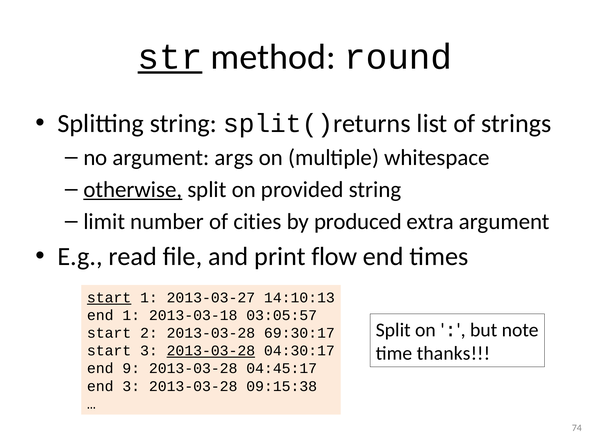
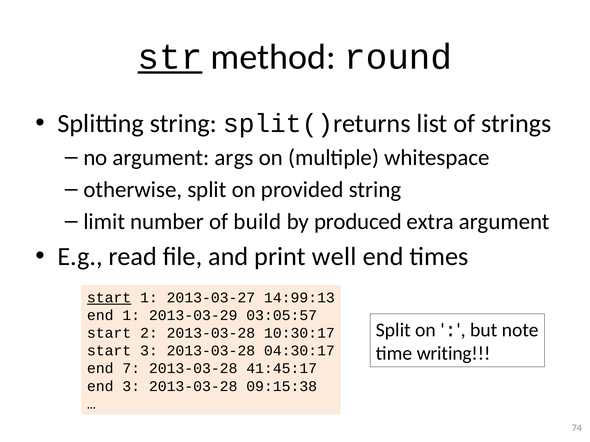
otherwise underline: present -> none (133, 190)
cities: cities -> build (257, 222)
flow: flow -> well (334, 257)
14:10:13: 14:10:13 -> 14:99:13 (299, 298)
2013-03-18: 2013-03-18 -> 2013-03-29 (193, 316)
69:30:17: 69:30:17 -> 10:30:17 (299, 333)
2013-03-28 underline: present -> none (211, 351)
thanks: thanks -> writing (454, 354)
9: 9 -> 7 (131, 369)
04:45:17: 04:45:17 -> 41:45:17 (282, 369)
